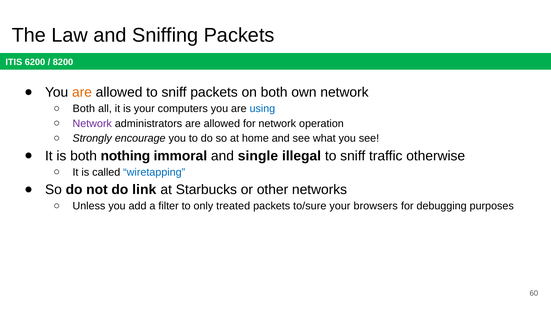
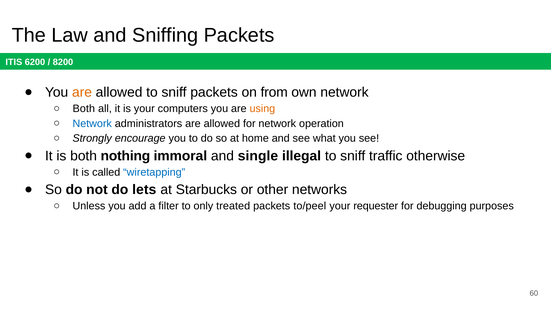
on both: both -> from (274, 92)
using colour: blue -> orange (262, 109)
Network colour: purple -> blue (92, 124)
link: link -> lets (144, 190)
to/sure: to/sure -> to/peel (310, 206)
browsers: browsers -> requester (376, 206)
